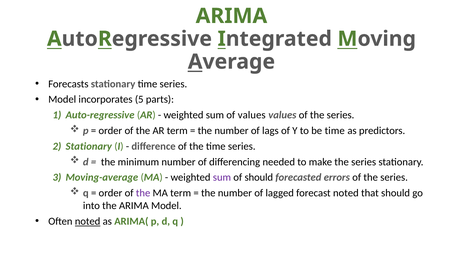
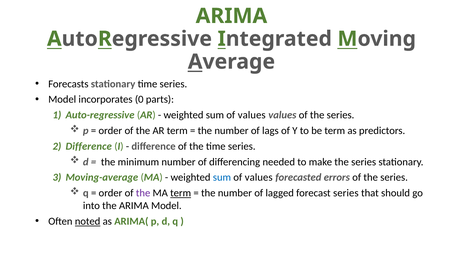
5: 5 -> 0 (139, 100)
be time: time -> term (335, 131)
Stationary: Stationary -> Difference (89, 147)
sum colour: purple -> blue (222, 178)
should: should -> values (259, 178)
term underline: none -> present (181, 193)
forecast noted: noted -> series (346, 193)
